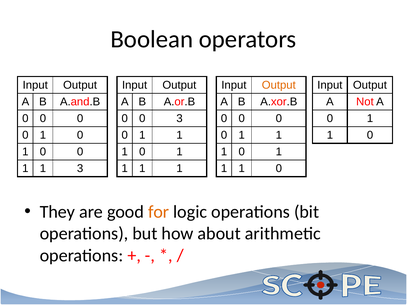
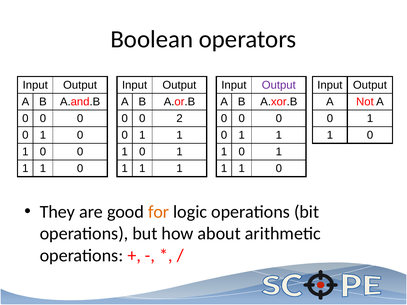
Output colour: orange -> purple (279, 85)
0 3: 3 -> 2 (179, 119)
3: 3 -> 0 (80, 169)
